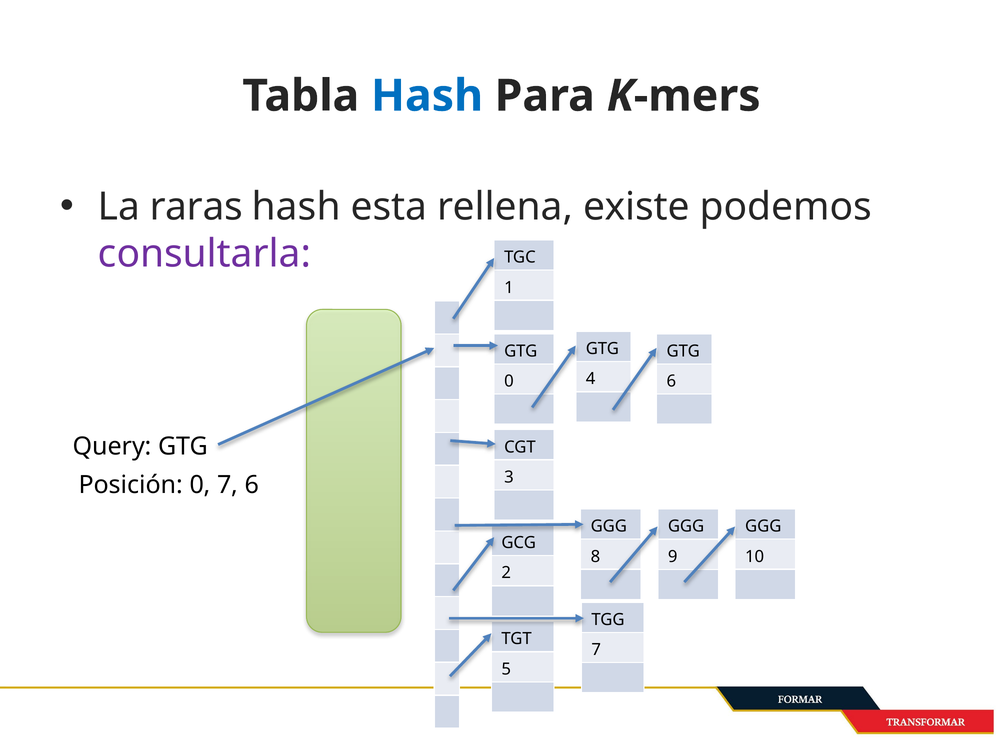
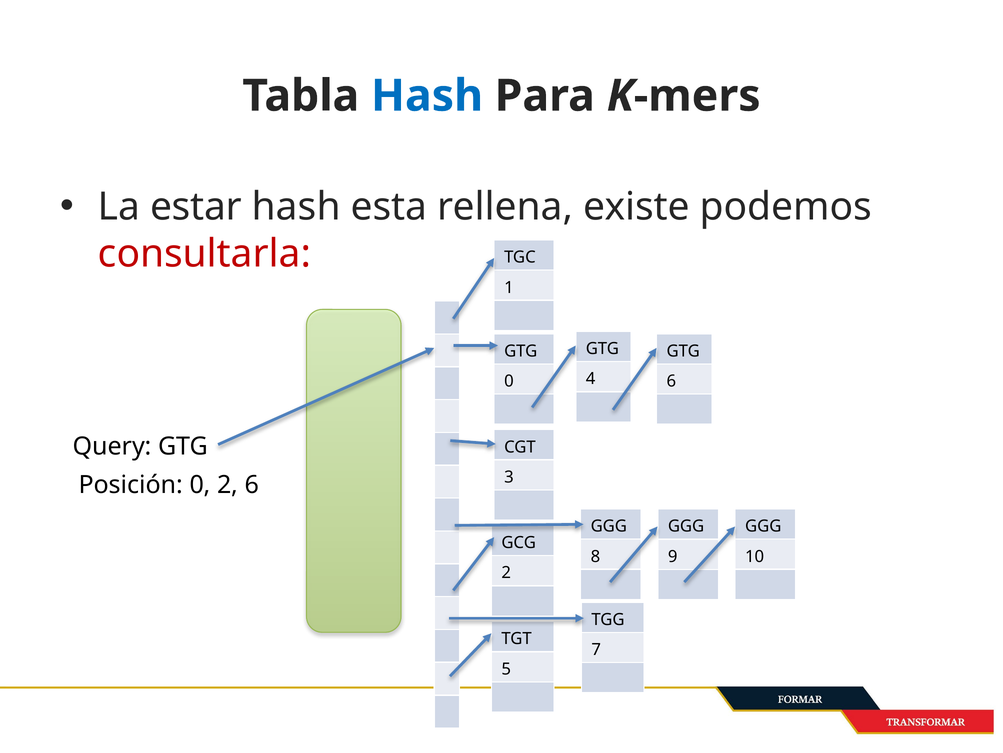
raras: raras -> estar (196, 207)
consultarla colour: purple -> red (205, 254)
0 7: 7 -> 2 (228, 484)
